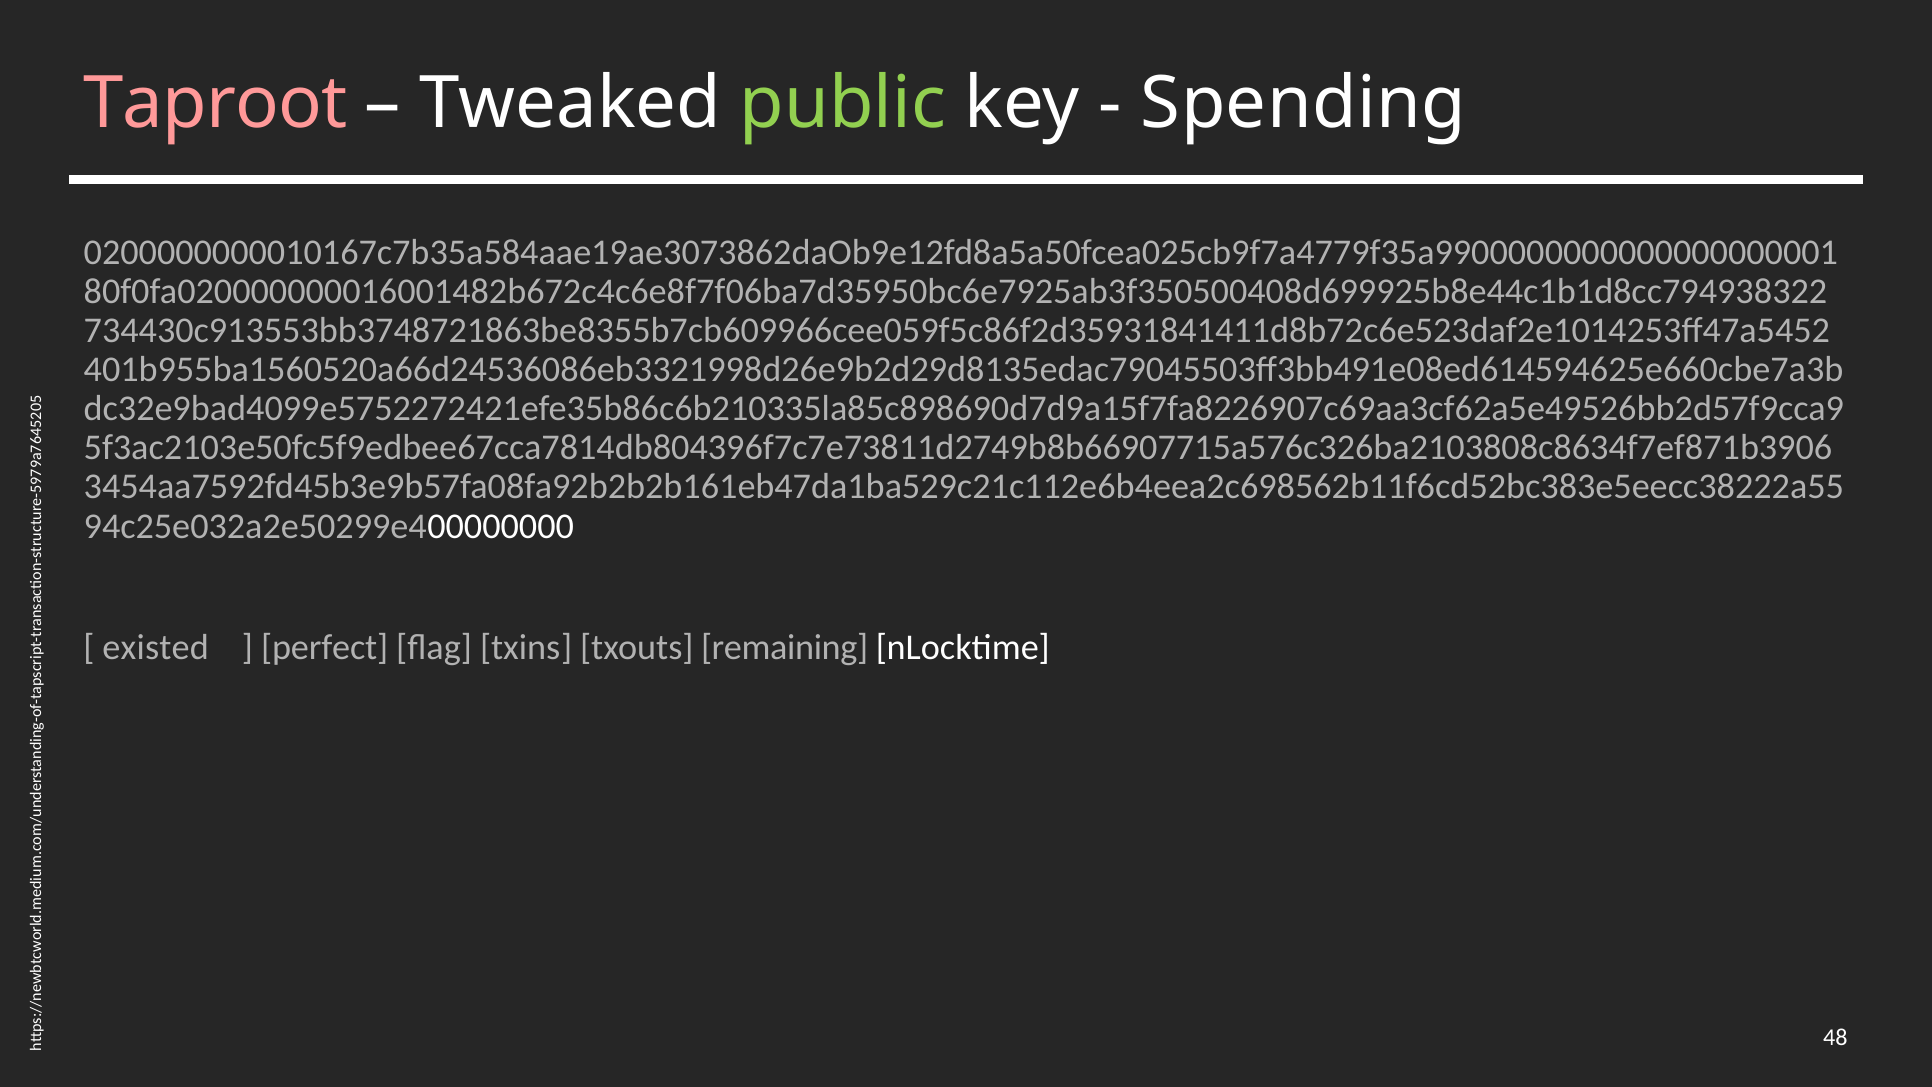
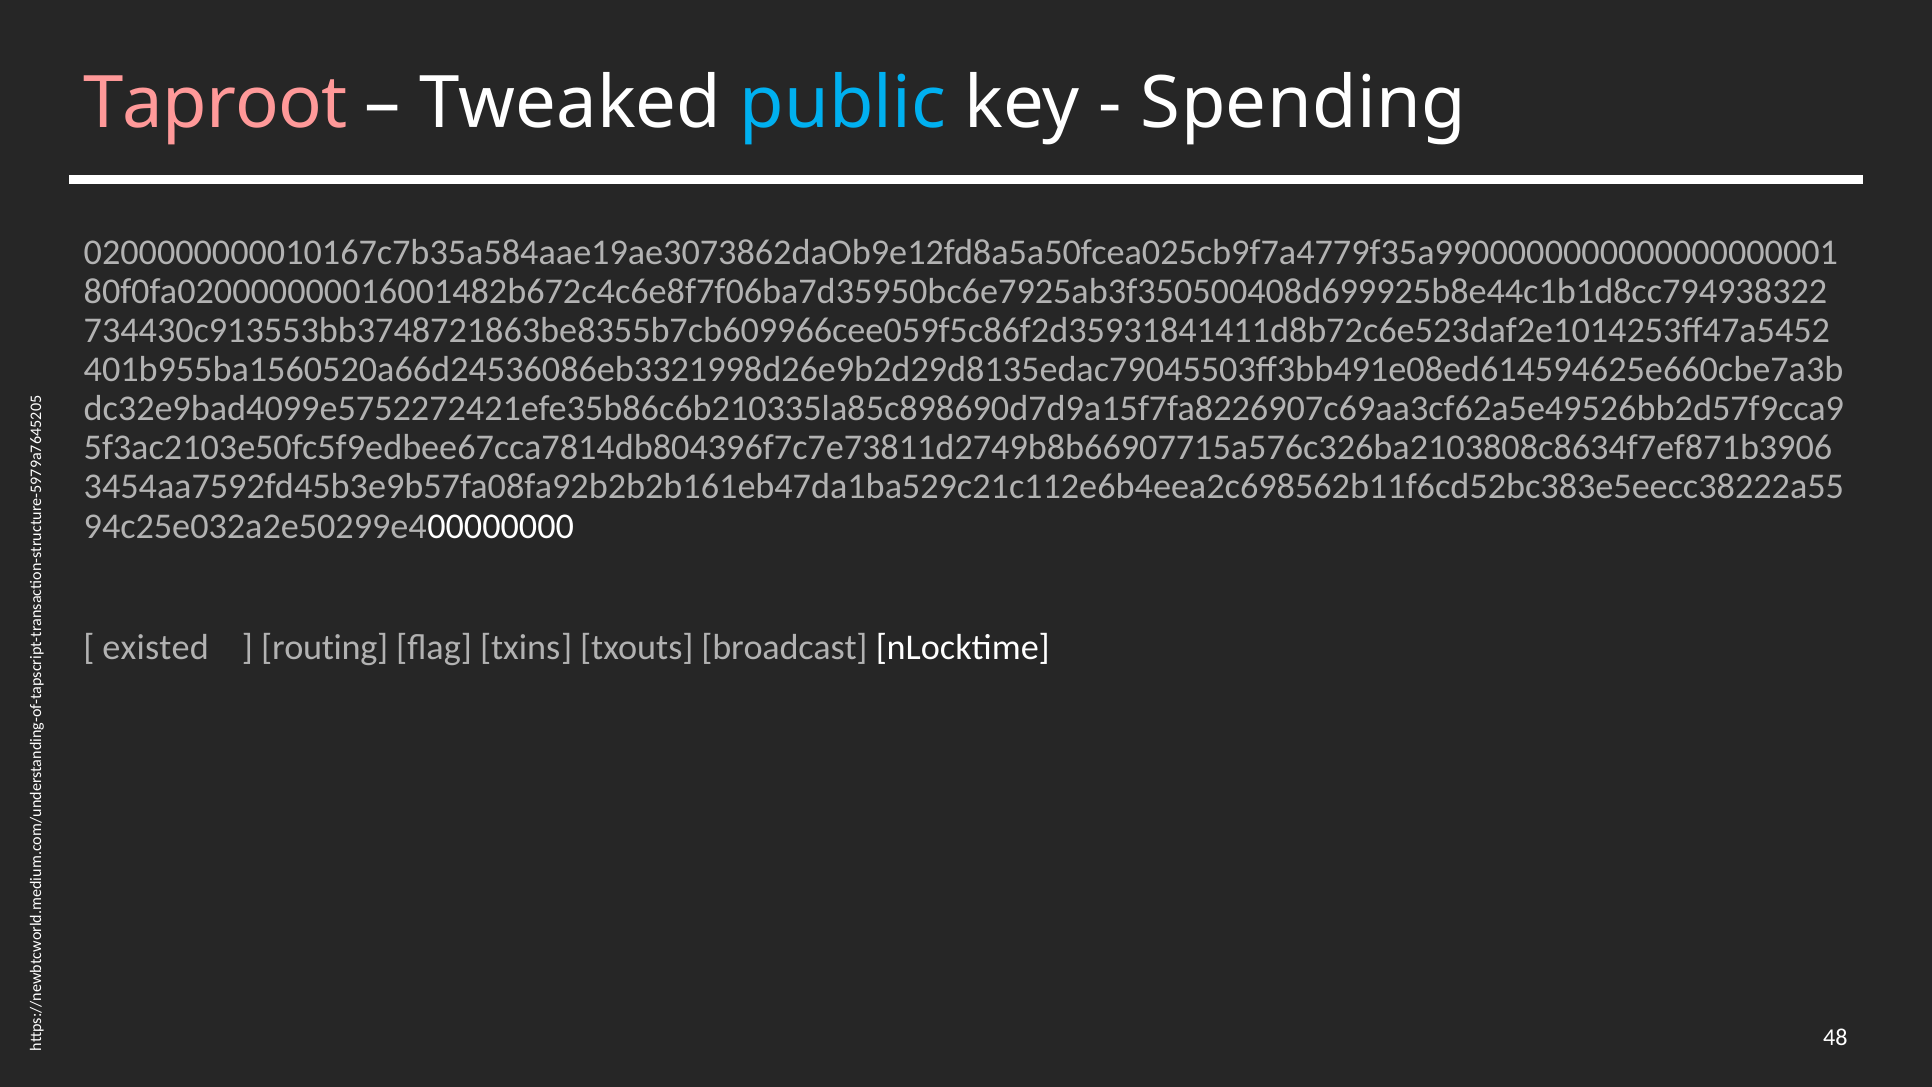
public colour: light green -> light blue (843, 104)
perfect: perfect -> routing (325, 648)
remaining: remaining -> broadcast (784, 648)
